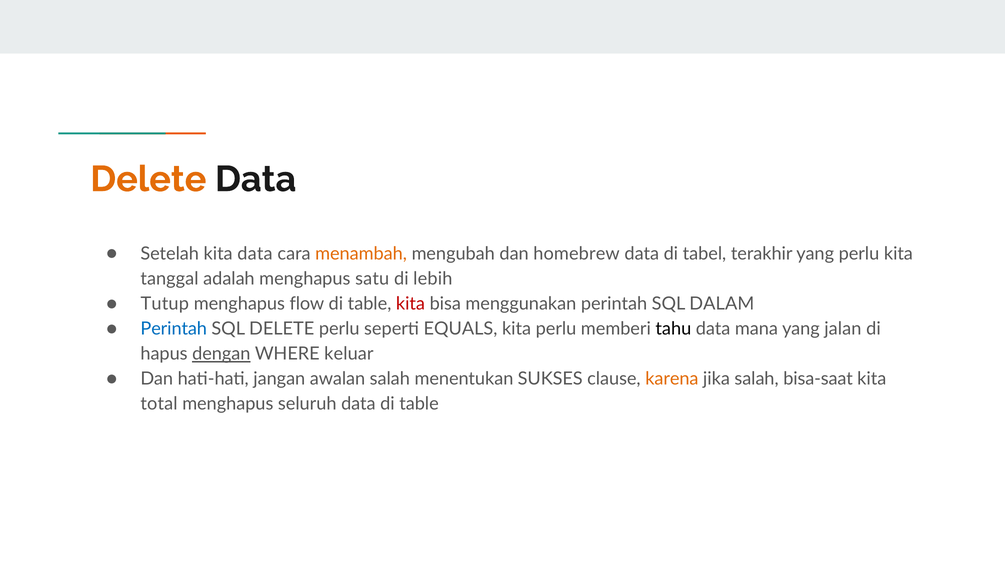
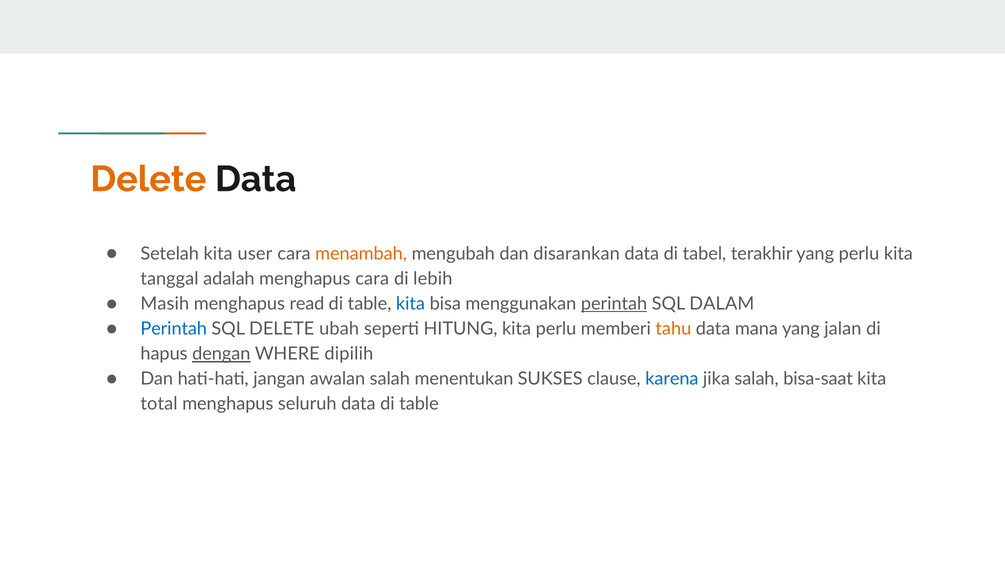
kita data: data -> user (255, 254)
homebrew: homebrew -> disarankan (577, 254)
menghapus satu: satu -> cara (372, 279)
Tutup: Tutup -> Masih (165, 304)
flow: flow -> read (307, 304)
kita colour: red -> blue (410, 304)
perintah underline: none -> present (614, 304)
DELETE perlu: perlu -> ubah (339, 329)
EQUALS: EQUALS -> HITUNG (461, 329)
tahu colour: black -> orange (673, 329)
keluar: keluar -> dipilih (349, 354)
karena colour: orange -> blue (672, 379)
